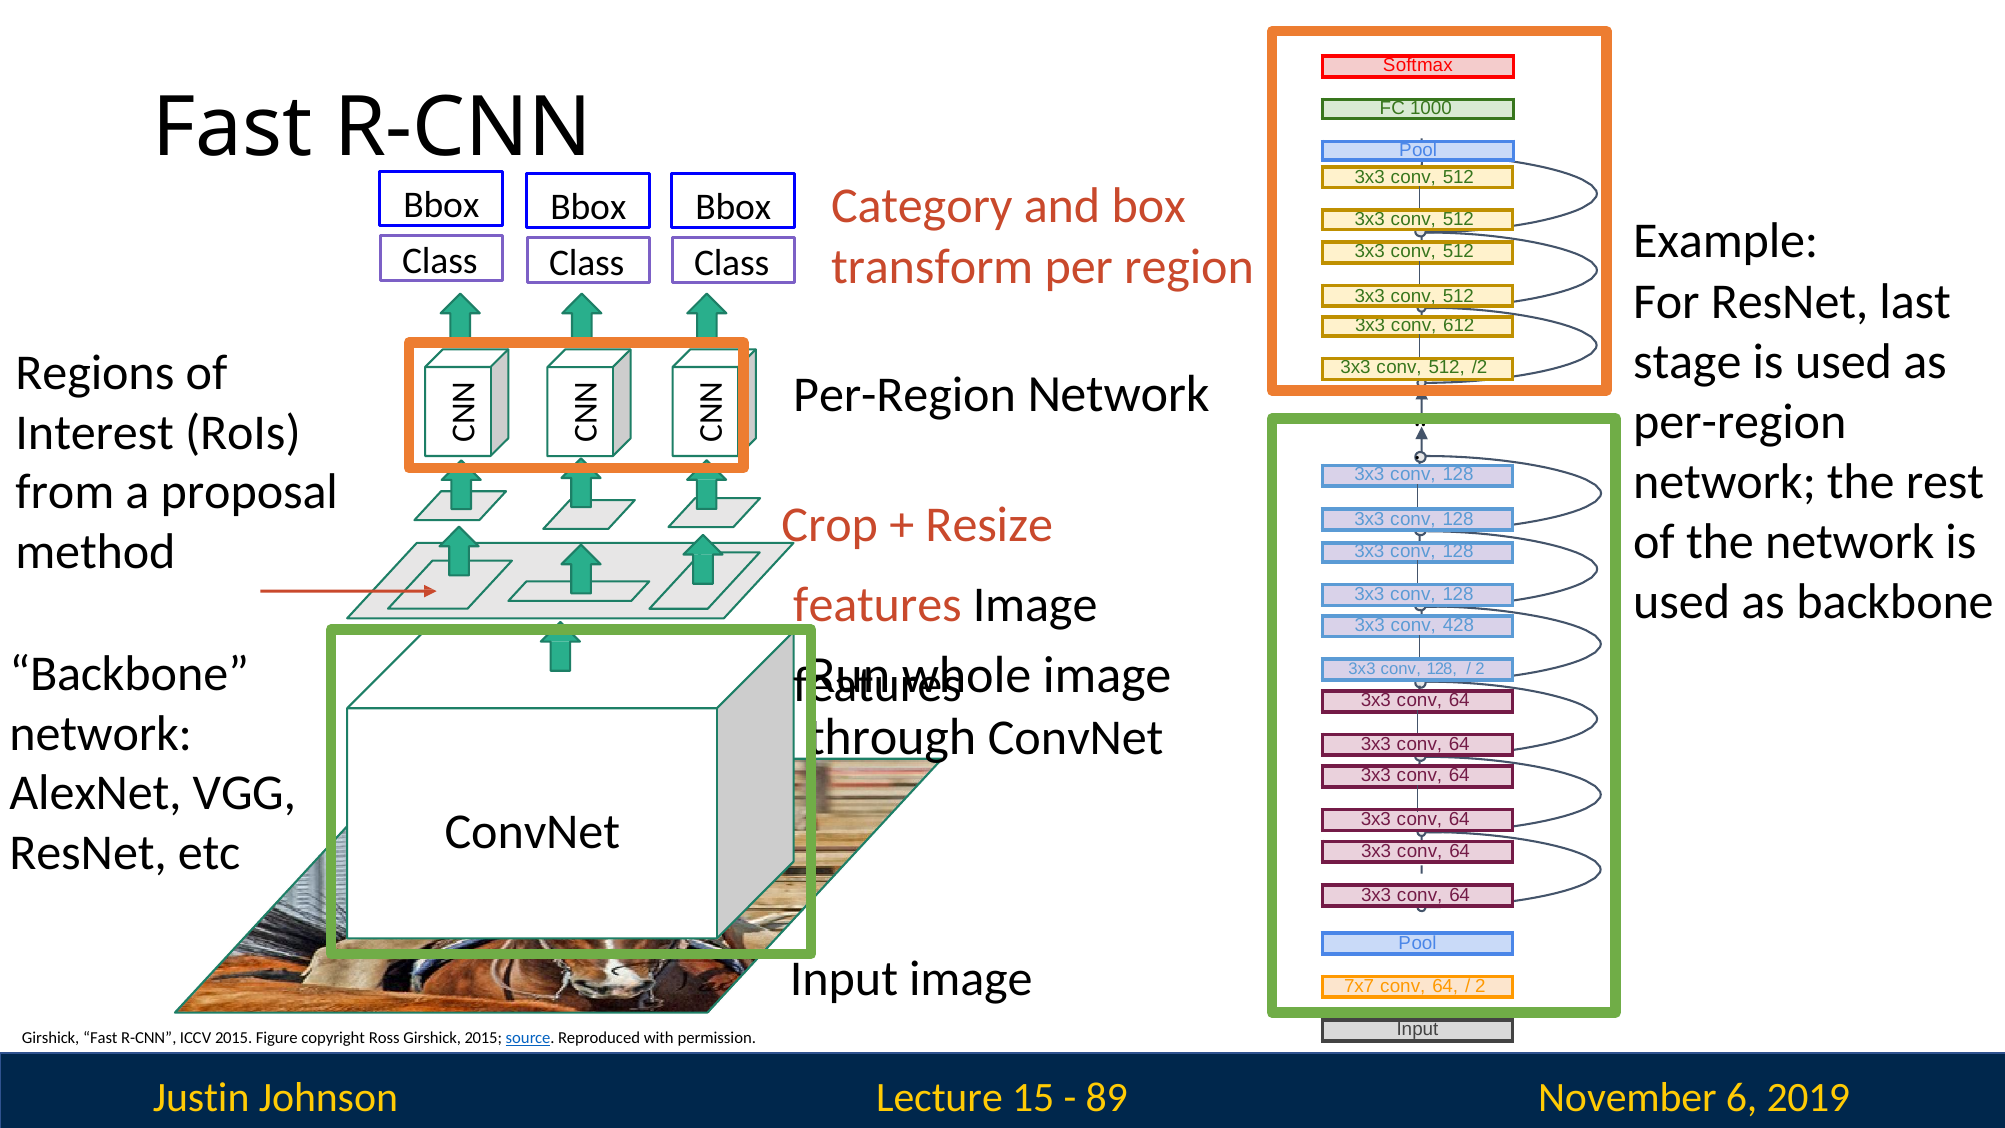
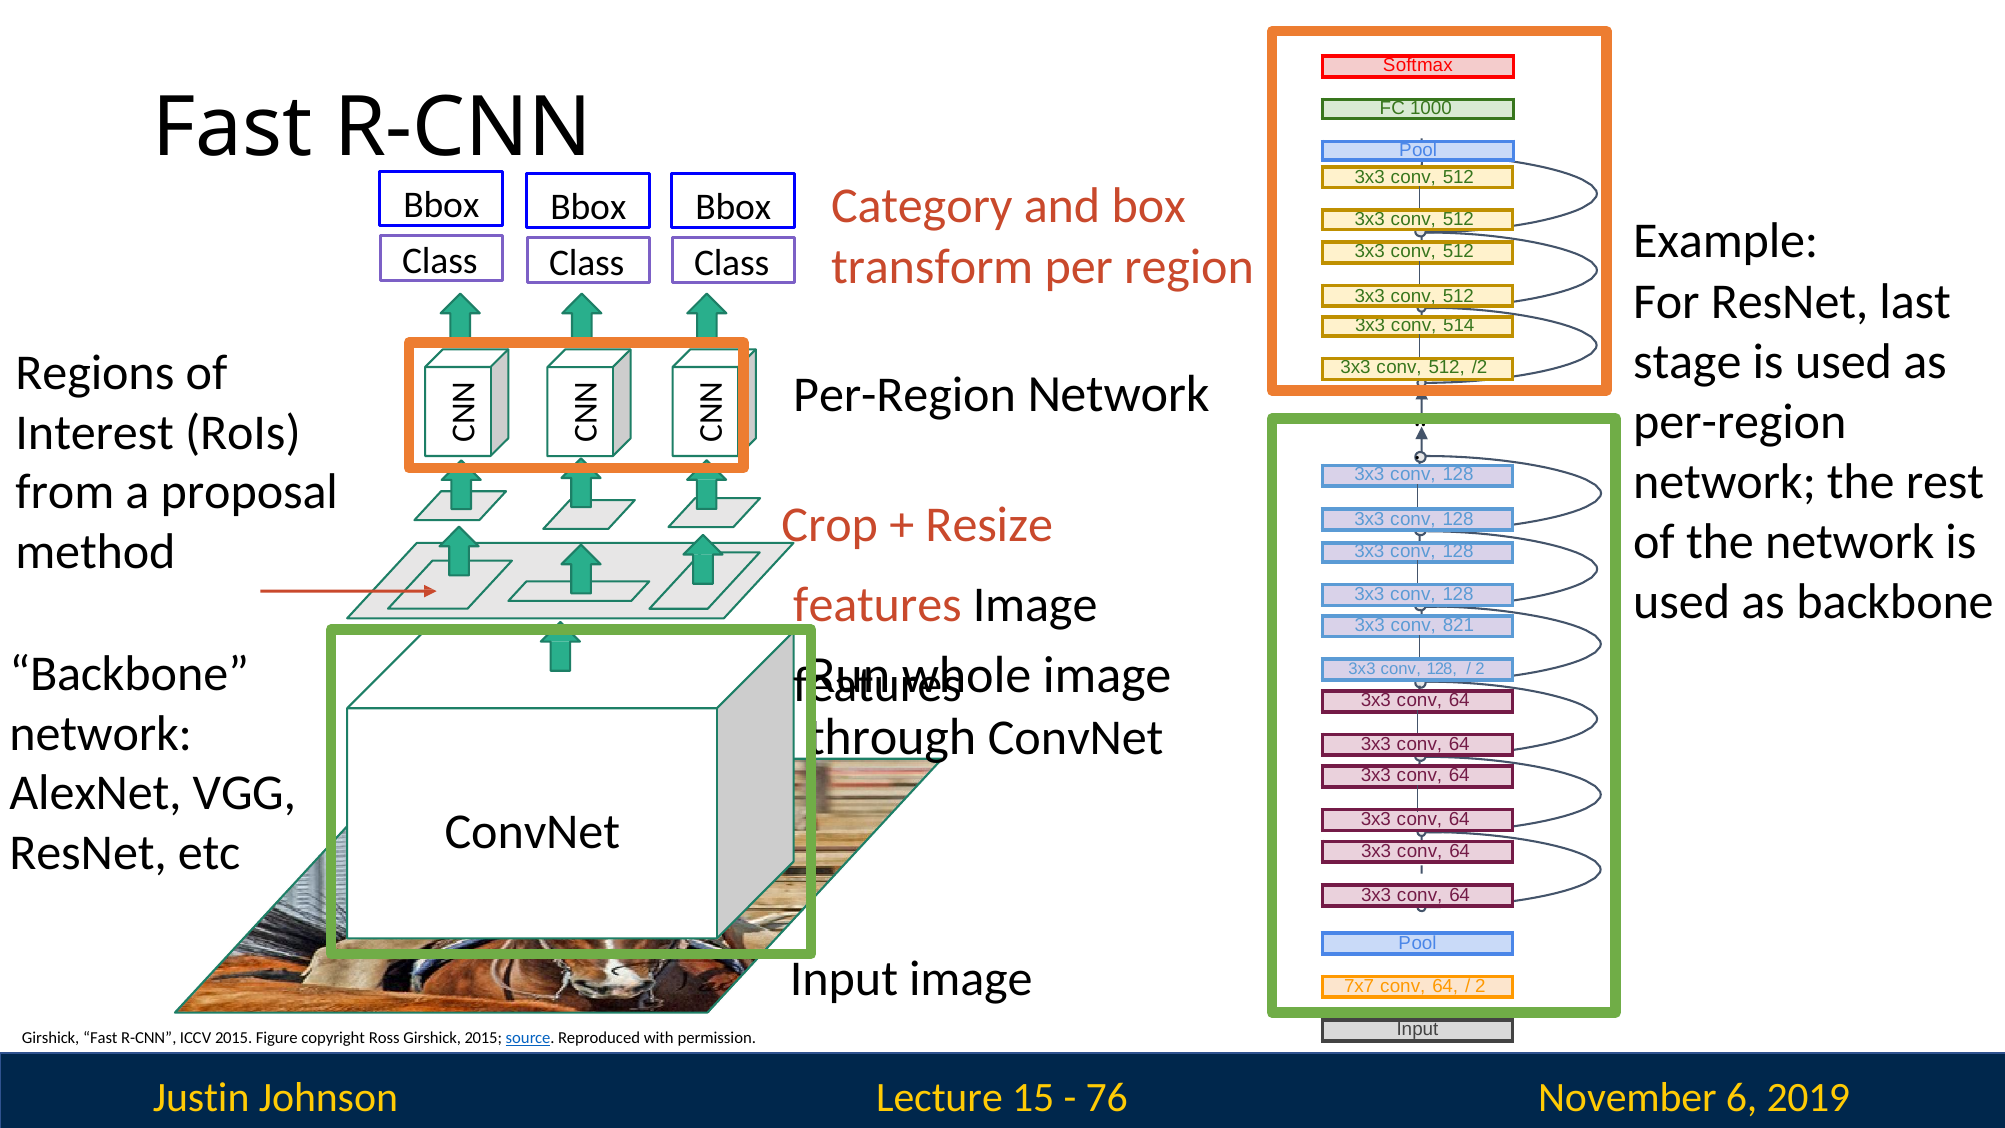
612: 612 -> 514 (1459, 325)
428: 428 -> 821 (1458, 625)
89: 89 -> 76 (1107, 1098)
